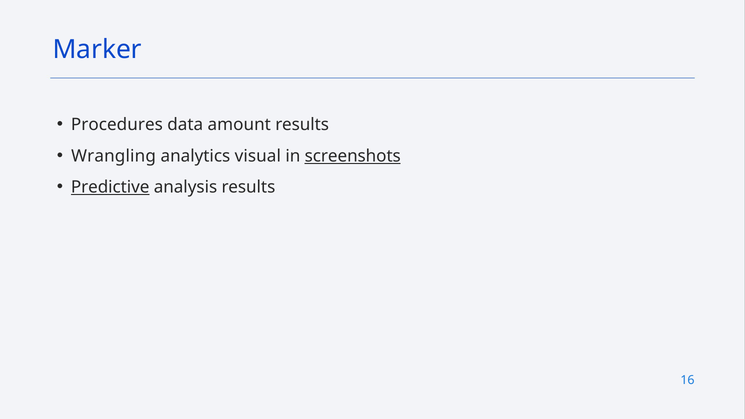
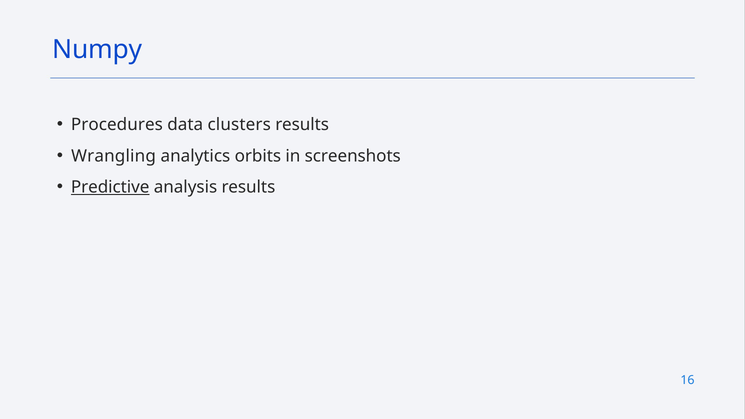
Marker: Marker -> Numpy (97, 50)
amount: amount -> clusters (239, 125)
visual: visual -> orbits (258, 156)
screenshots underline: present -> none (353, 156)
